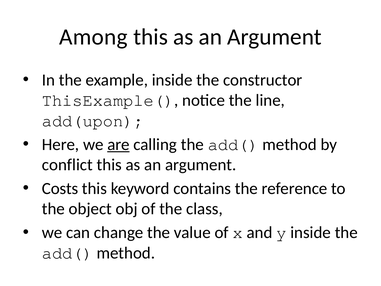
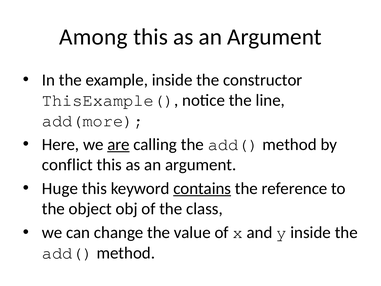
add(upon: add(upon -> add(more (93, 121)
Costs: Costs -> Huge (60, 188)
contains underline: none -> present (202, 188)
